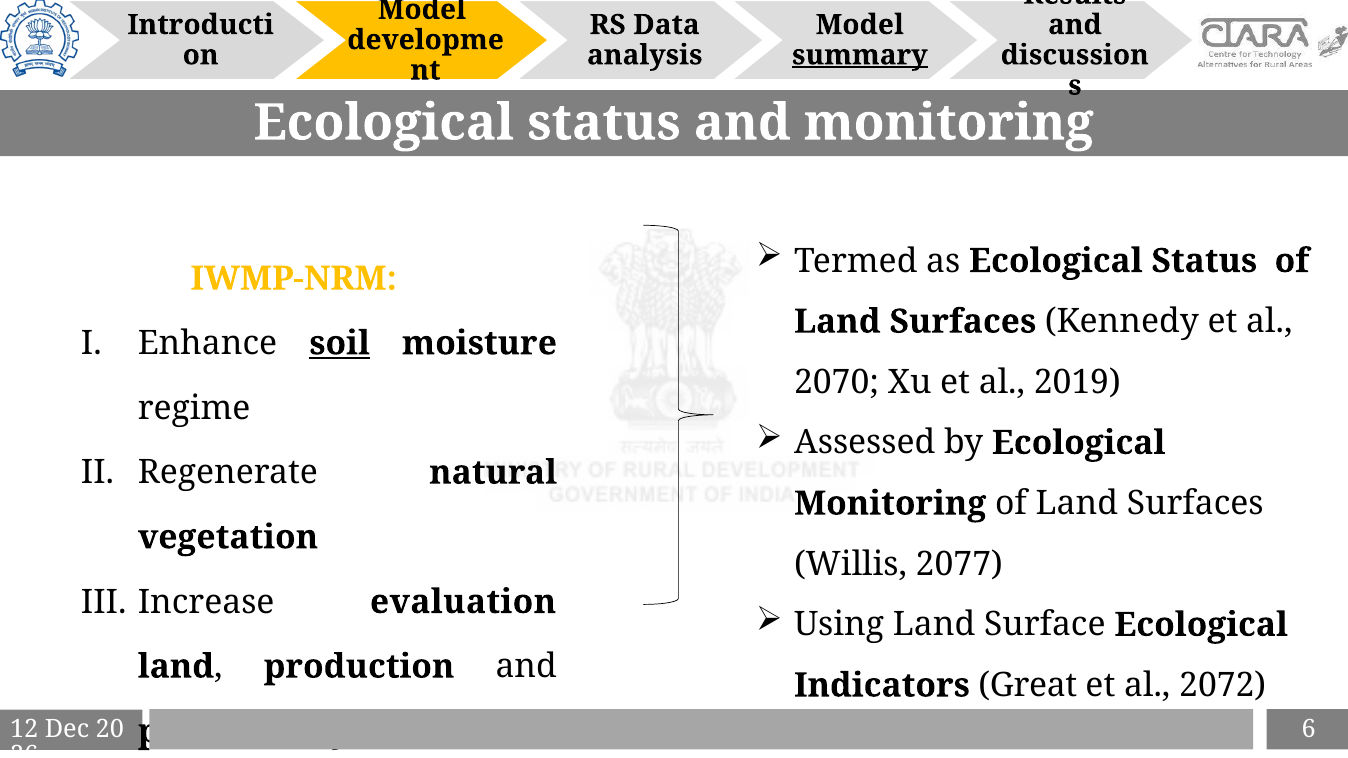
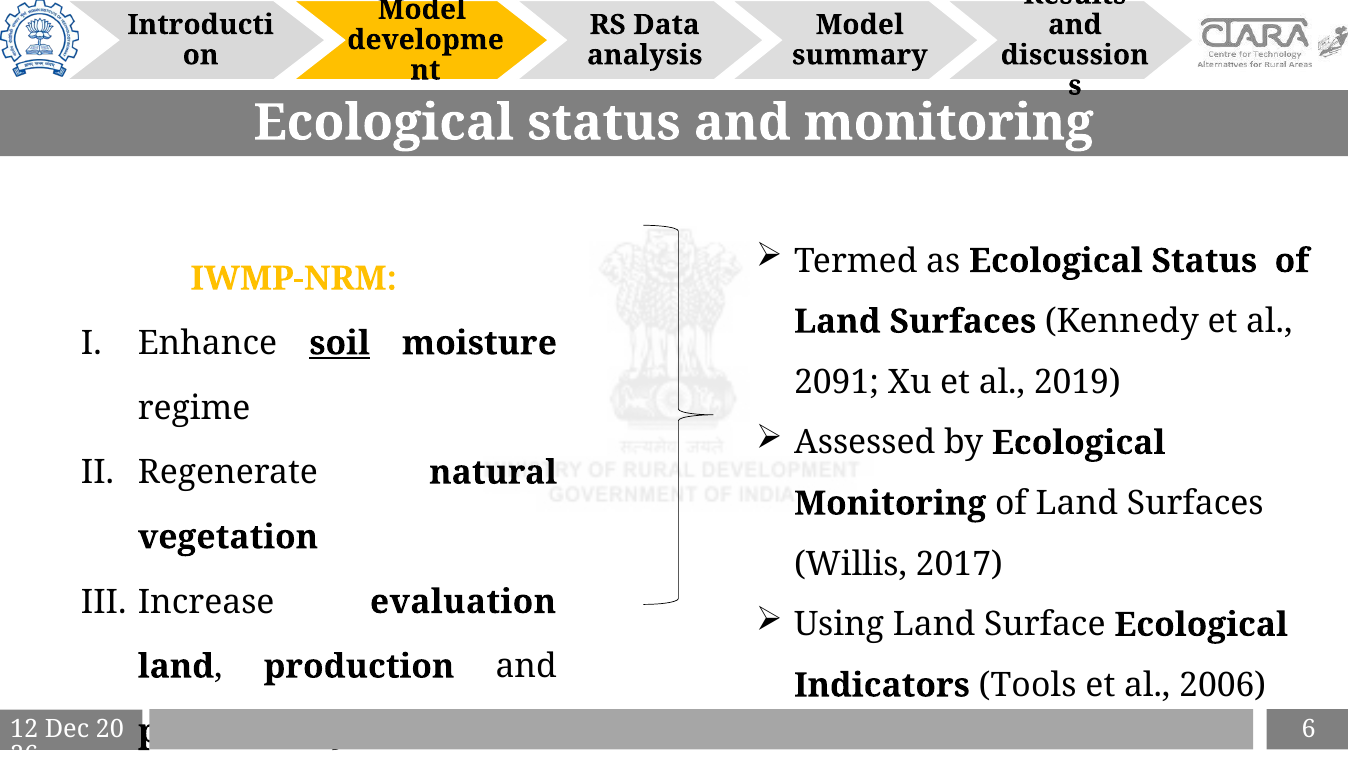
summary underline: present -> none (860, 55)
2070: 2070 -> 2091 (837, 382)
2077: 2077 -> 2017 (959, 564)
Great: Great -> Tools (1028, 686)
2072: 2072 -> 2006 (1223, 686)
